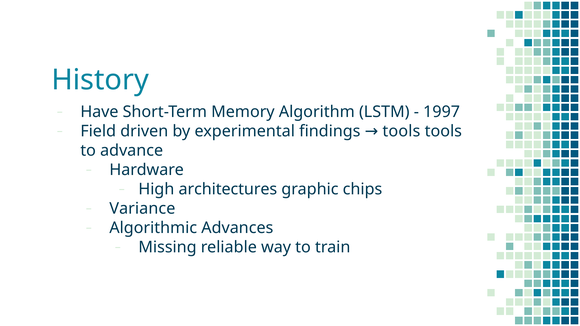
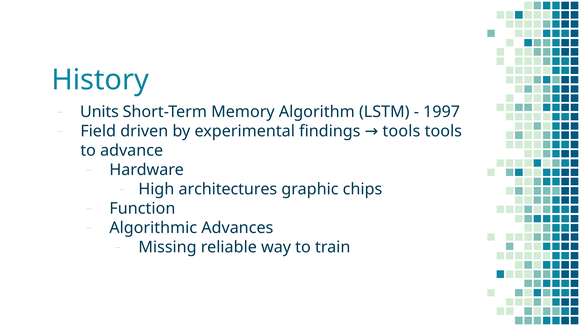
Have: Have -> Units (99, 112)
Variance: Variance -> Function (142, 209)
